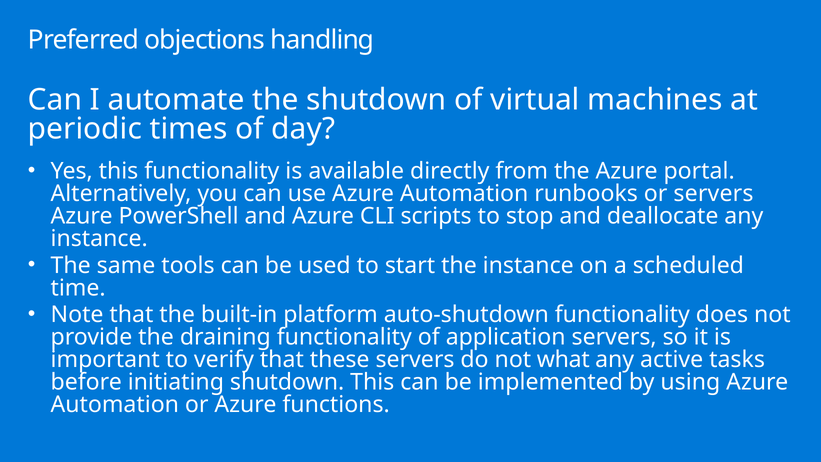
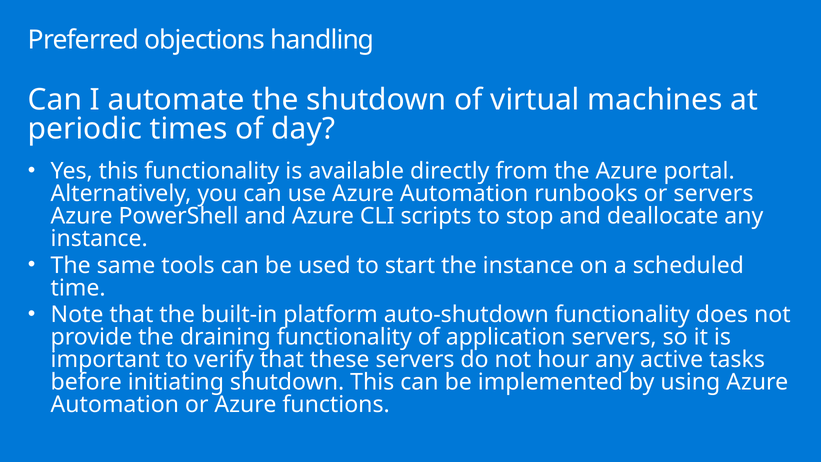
what: what -> hour (563, 360)
